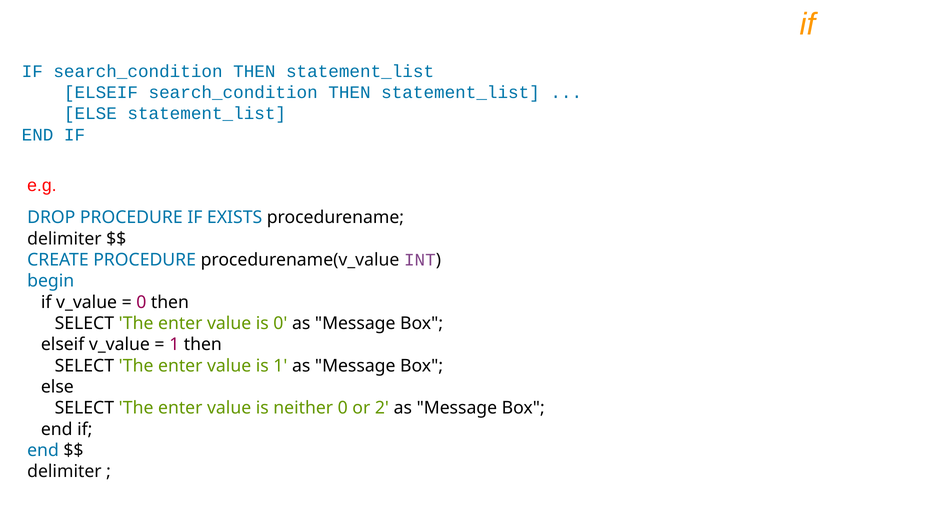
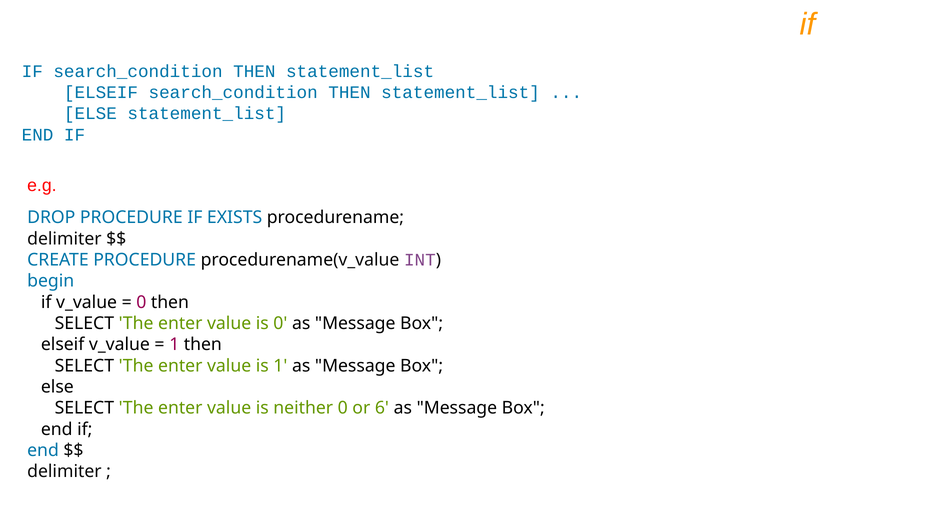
2: 2 -> 6 (382, 408)
